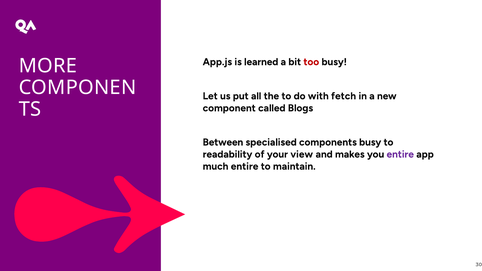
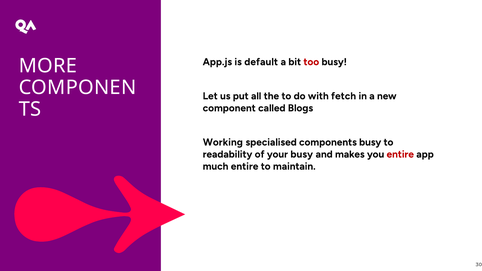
learned: learned -> default (261, 62)
Between: Between -> Working (223, 142)
your view: view -> busy (302, 154)
entire colour: purple -> red (400, 154)
